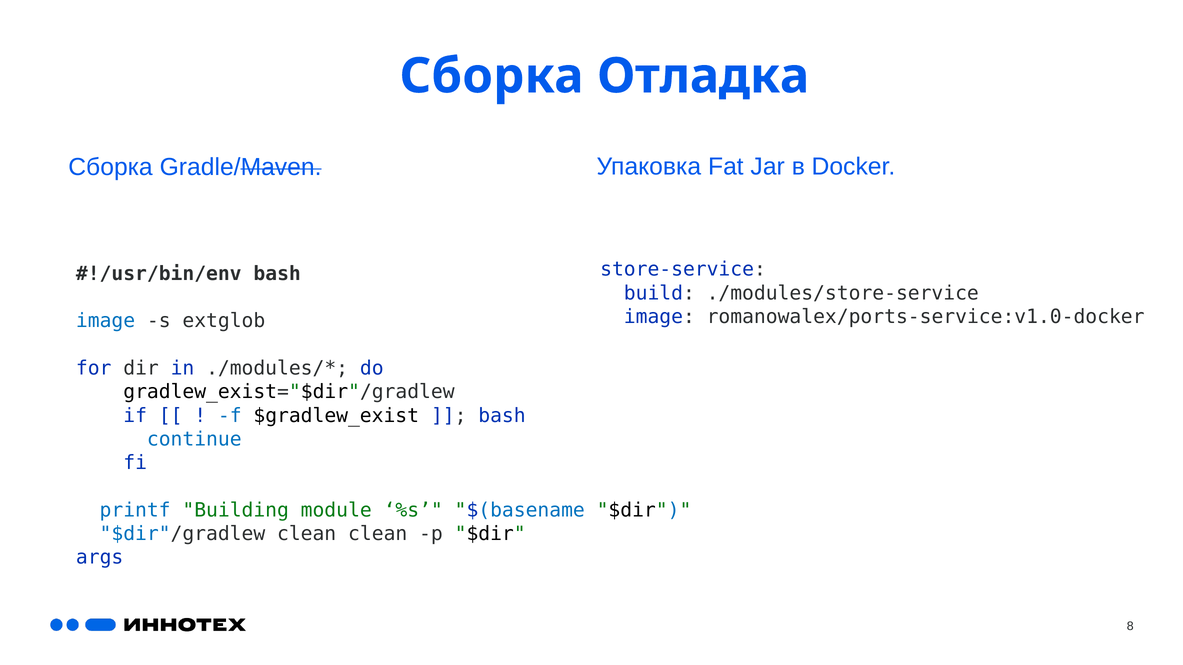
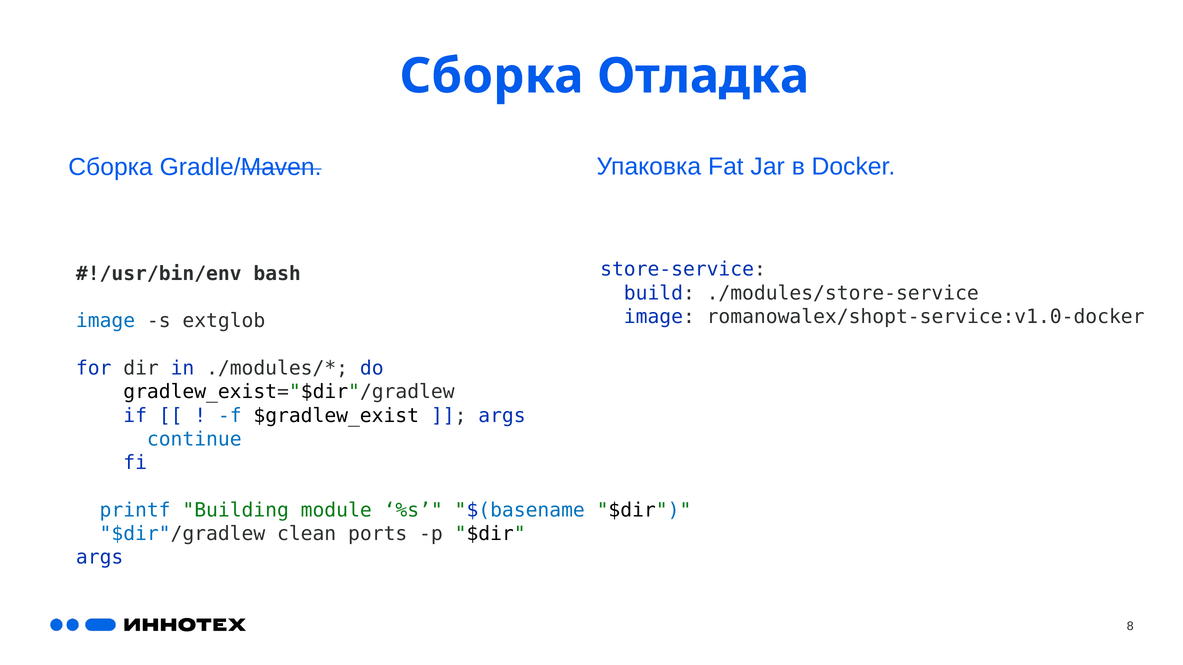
romanowalex/ports-service:v1.0-docker: romanowalex/ports-service:v1.0-docker -> romanowalex/shopt-service:v1.0-docker (926, 317)
bash: bash -> args (502, 416)
clean clean: clean -> ports (378, 534)
